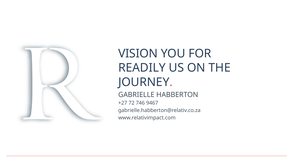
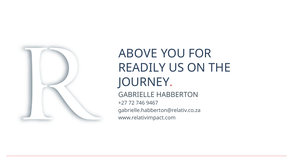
VISION: VISION -> ABOVE (138, 53)
